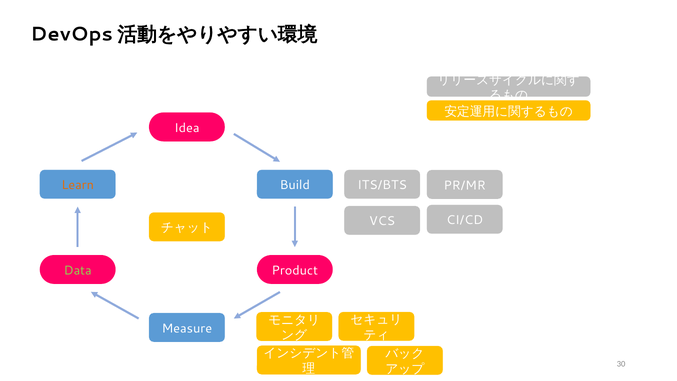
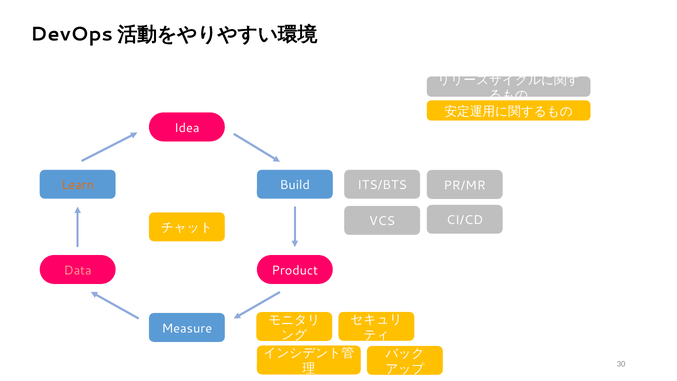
Data colour: light green -> pink (78, 270)
